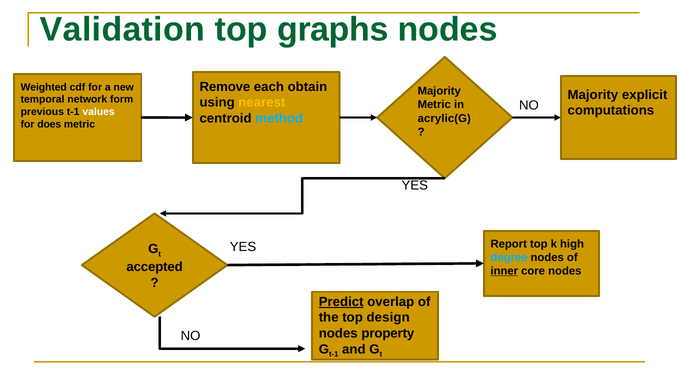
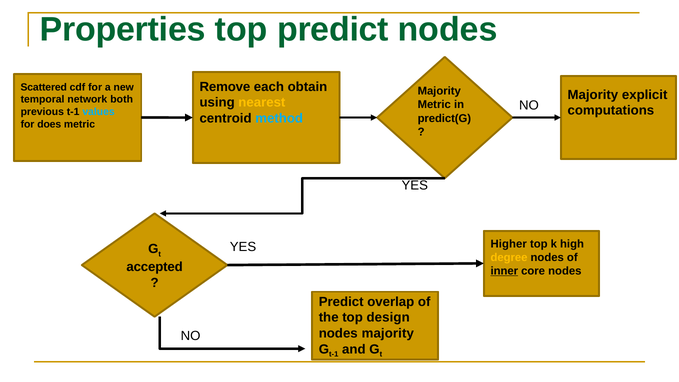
Validation: Validation -> Properties (123, 29)
top graphs: graphs -> predict (333, 29)
Weighted: Weighted -> Scattered (44, 87)
form: form -> both (122, 100)
values colour: white -> light blue (99, 112)
acrylic(G: acrylic(G -> predict(G (444, 118)
Report: Report -> Higher (509, 244)
degree colour: light blue -> yellow (509, 257)
Predict underline: present -> none (341, 302)
nodes property: property -> majority (388, 333)
